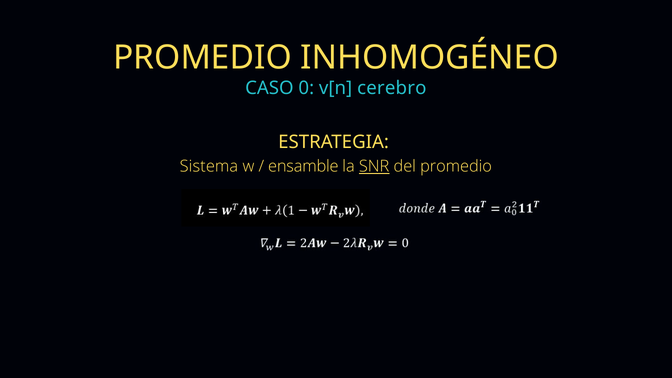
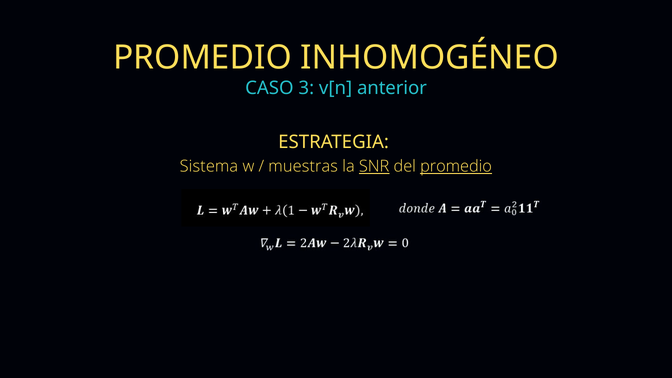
0: 0 -> 3 (306, 88)
cerebro: cerebro -> anterior (392, 88)
ensamble: ensamble -> muestras (303, 166)
promedio underline: none -> present (456, 166)
